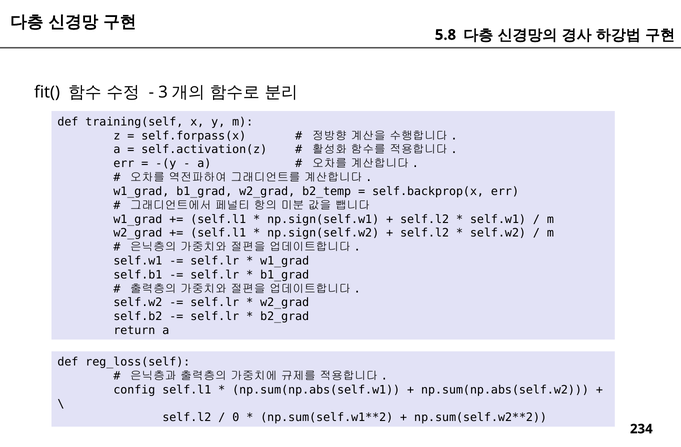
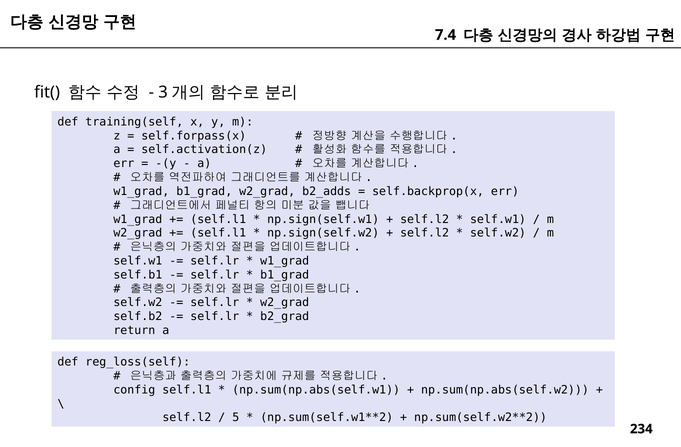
5.8: 5.8 -> 7.4 (445, 35)
b2_temp: b2_temp -> b2_adds (327, 191)
0: 0 -> 5 (236, 418)
